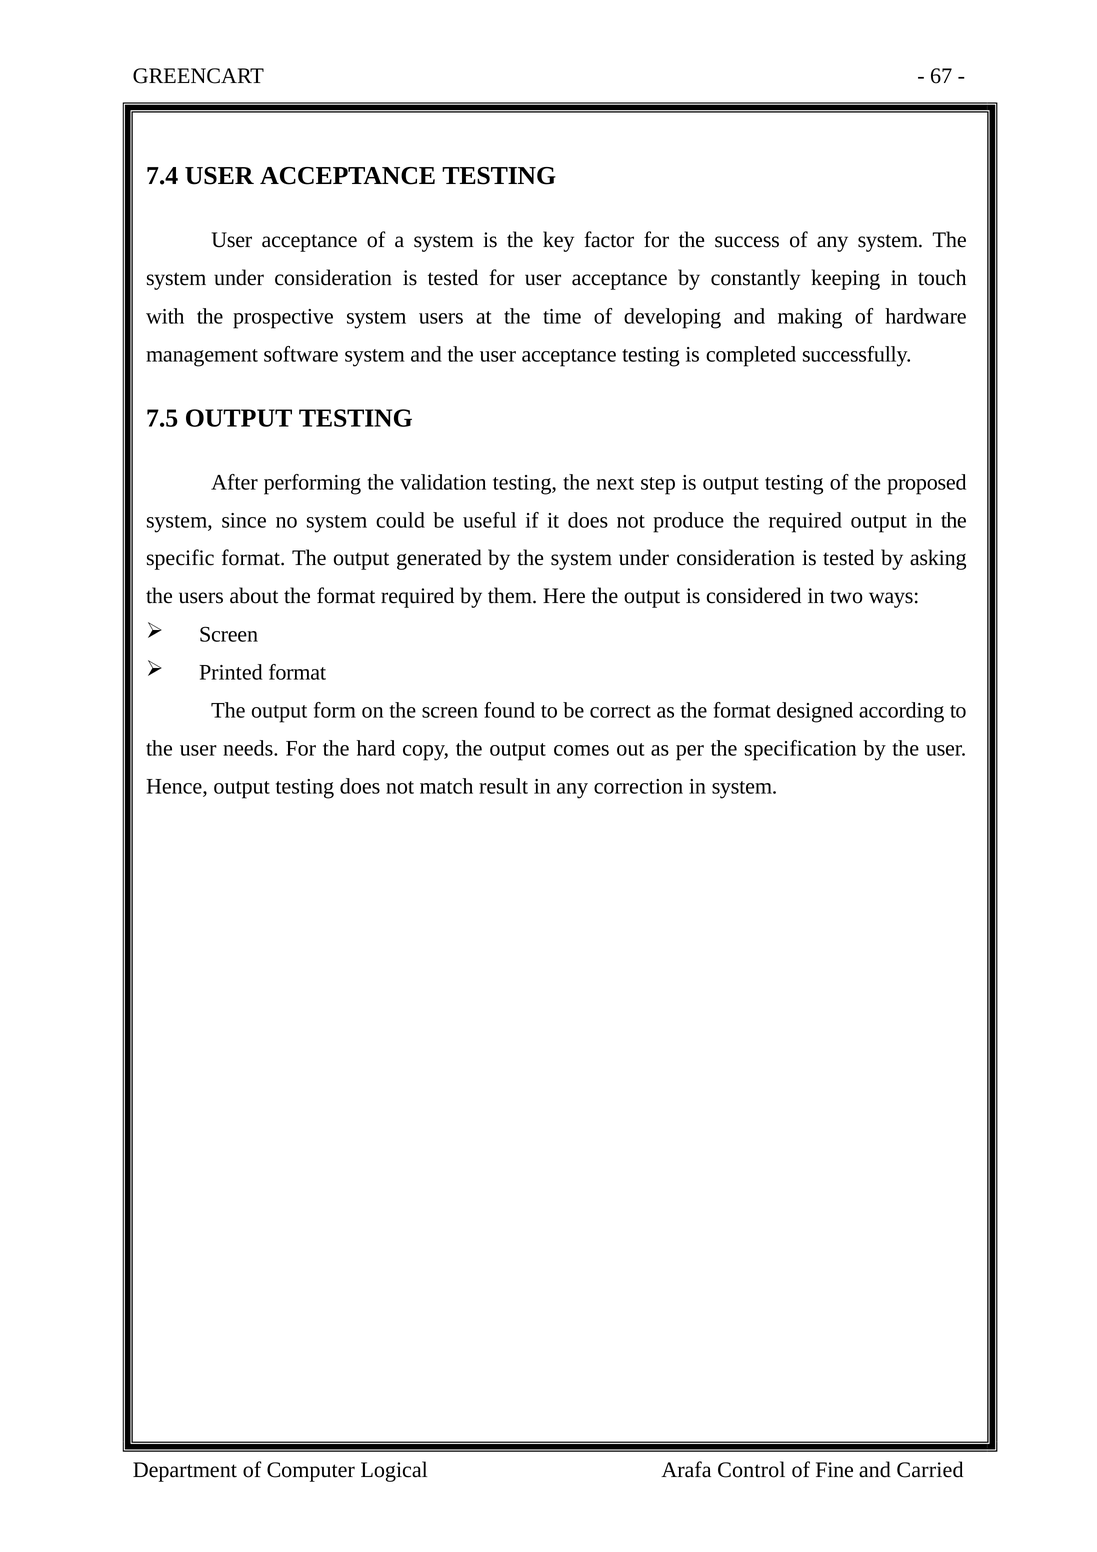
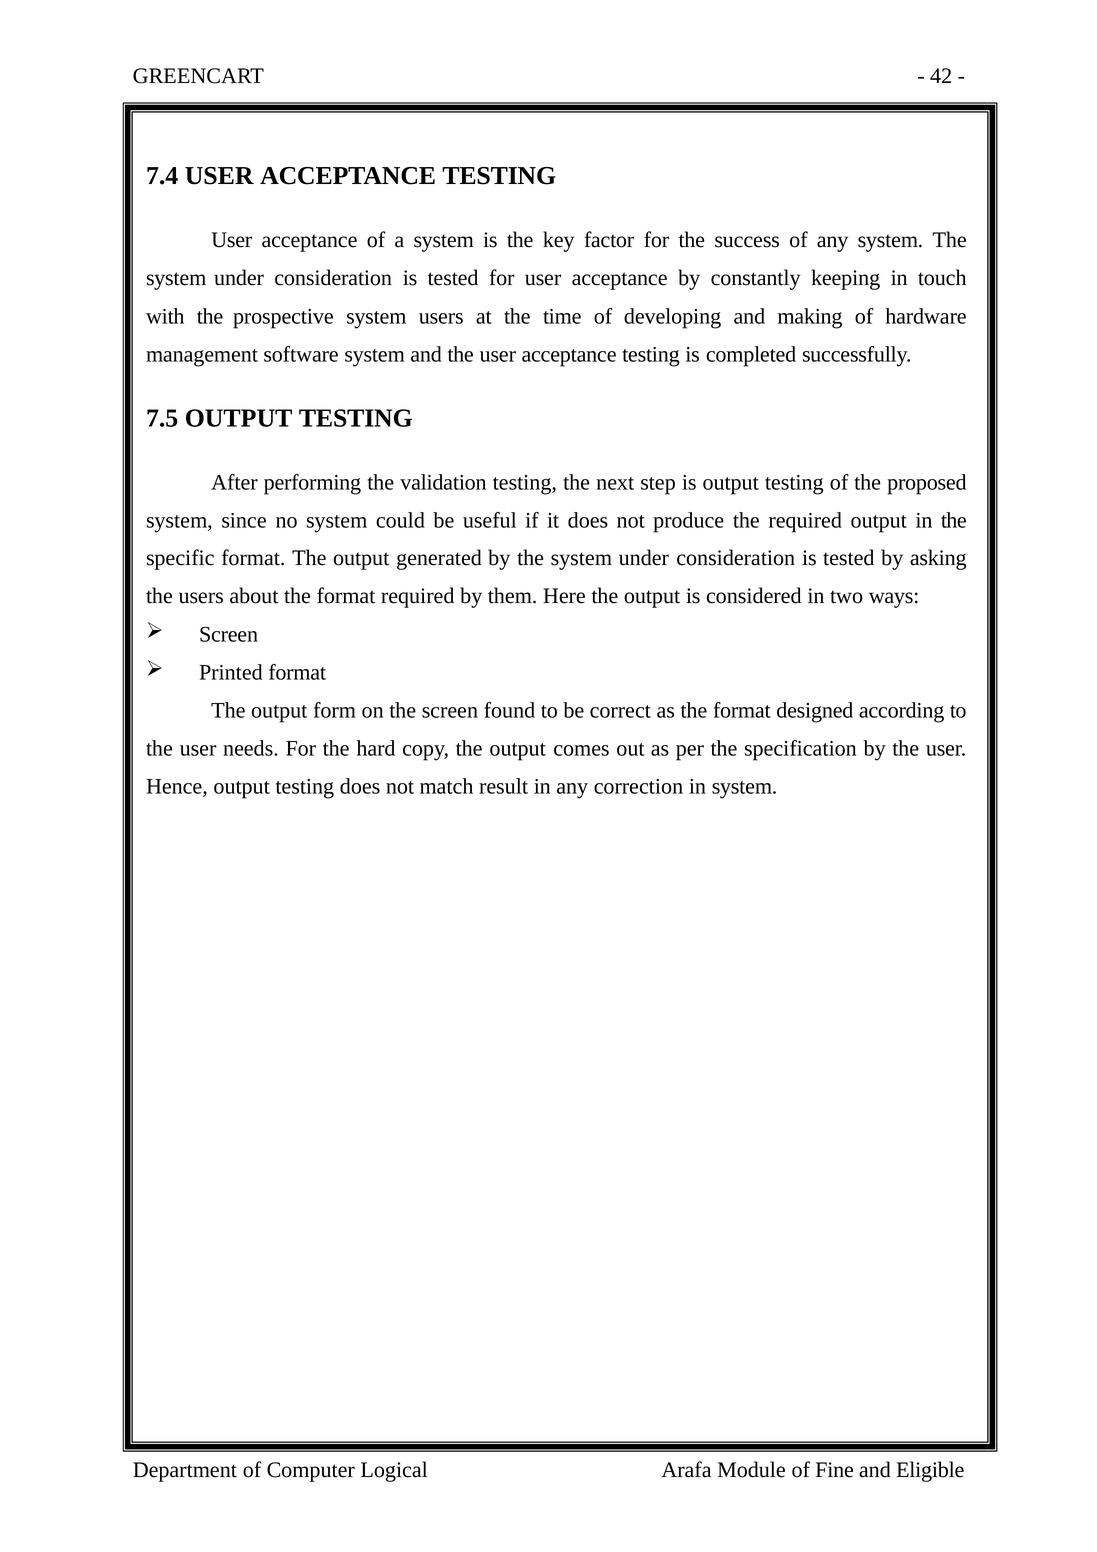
67: 67 -> 42 (941, 76)
Control: Control -> Module (751, 1470)
Carried: Carried -> Eligible (930, 1470)
